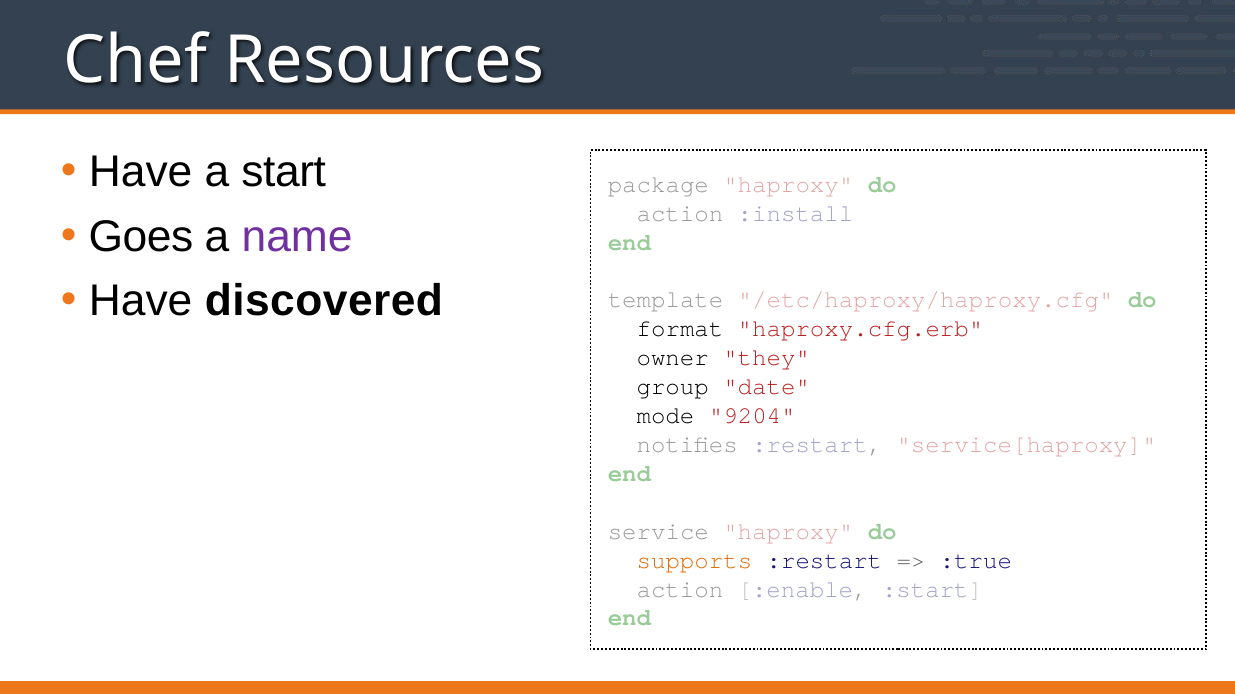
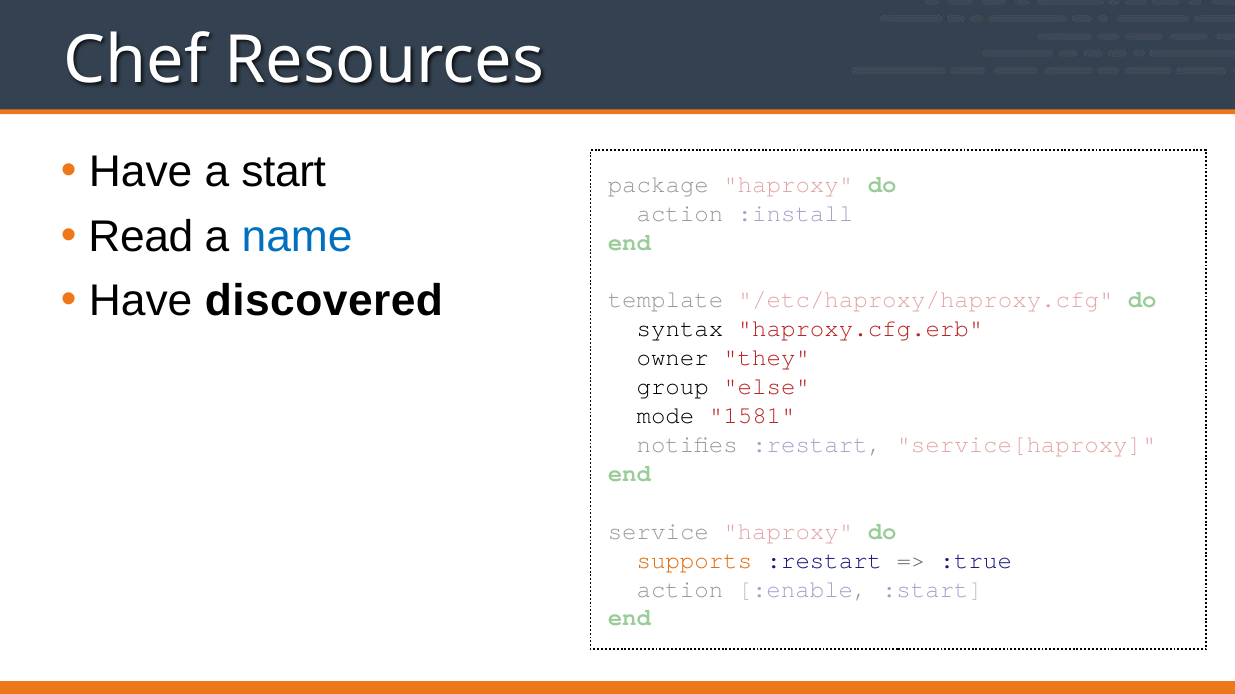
Goes: Goes -> Read (141, 237)
name colour: purple -> blue (297, 237)
format: format -> syntax (680, 329)
date: date -> else (767, 387)
9204: 9204 -> 1581 (752, 416)
